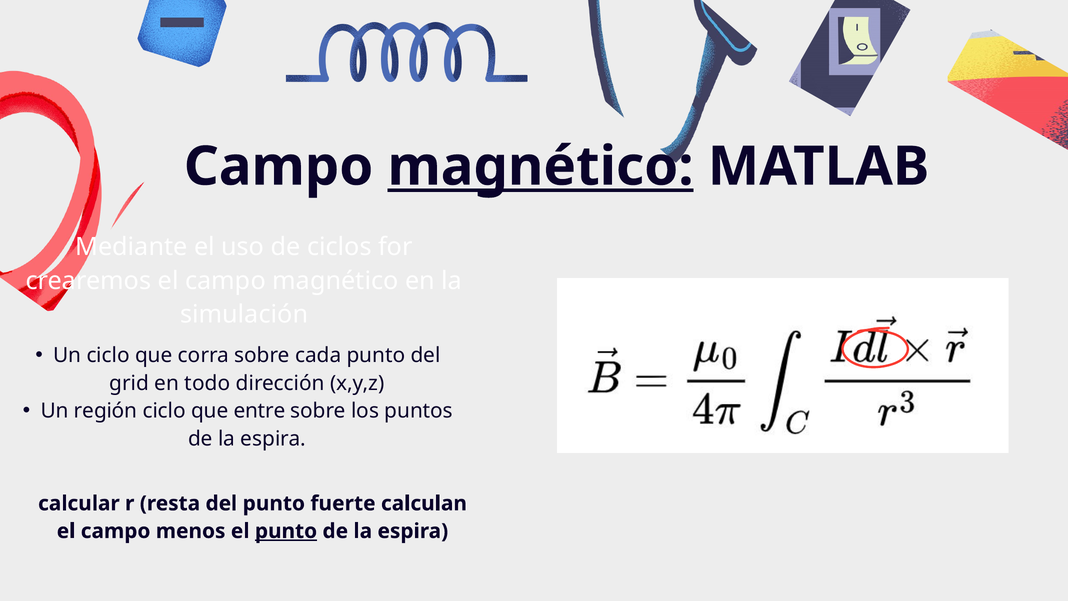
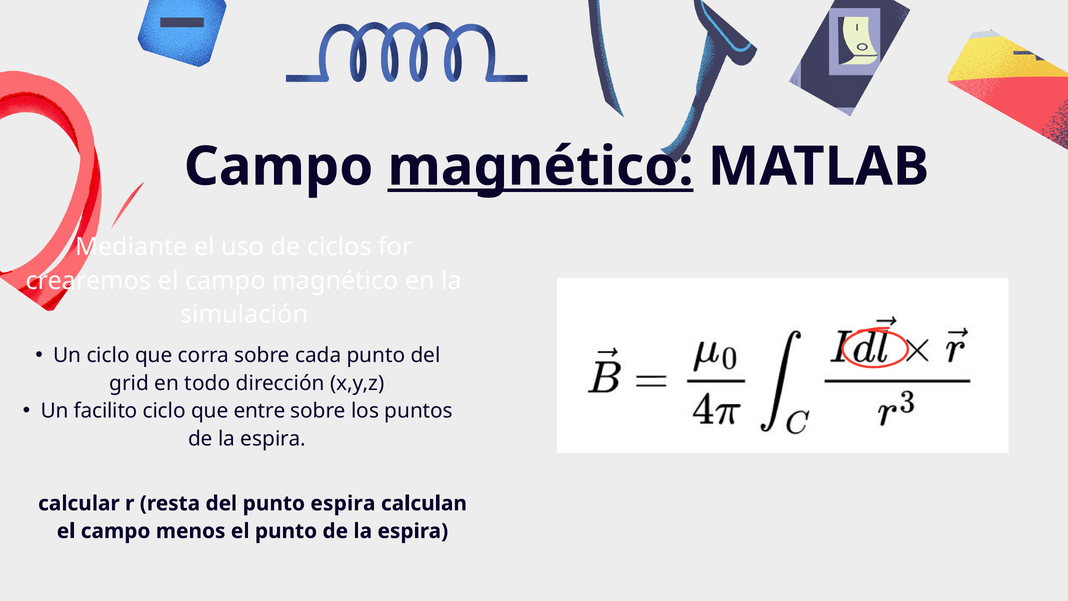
región: región -> facilito (106, 411)
punto fuerte: fuerte -> espira (343, 503)
punto underline: present -> none (286, 531)
